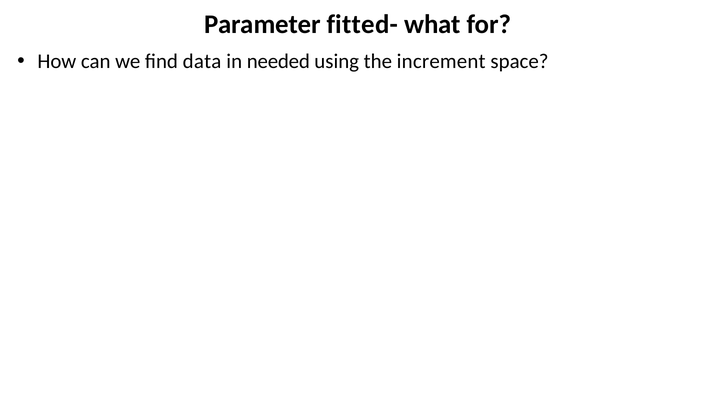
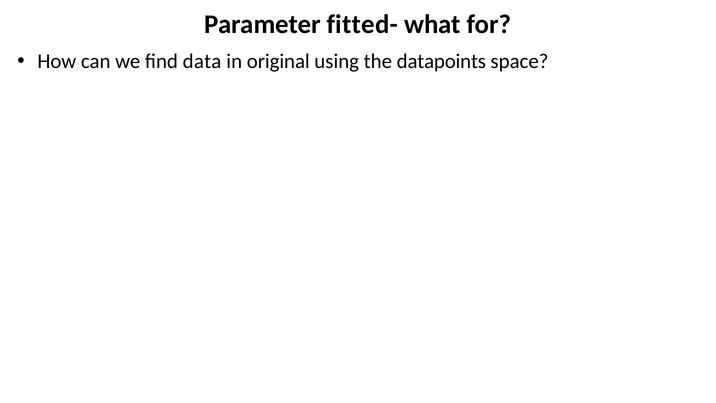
needed: needed -> original (278, 61)
increment: increment -> datapoints (441, 61)
